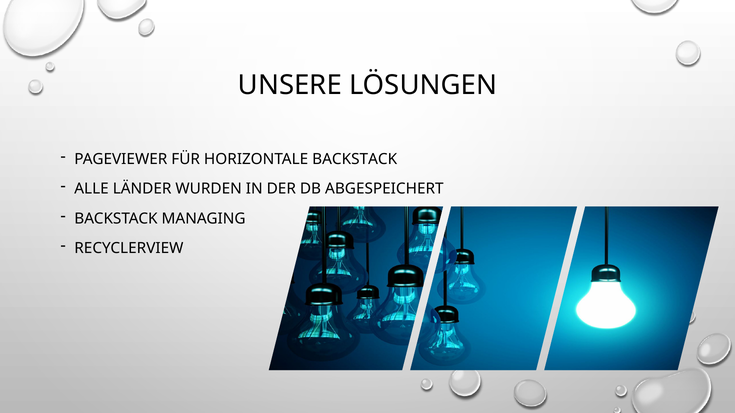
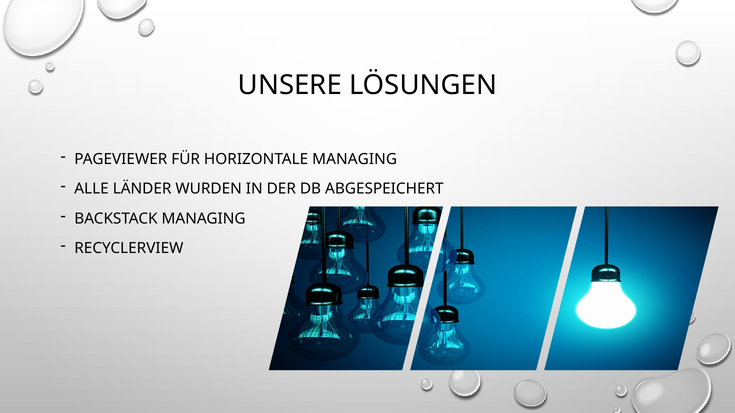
HORIZONTALE BACKSTACK: BACKSTACK -> MANAGING (355, 159)
